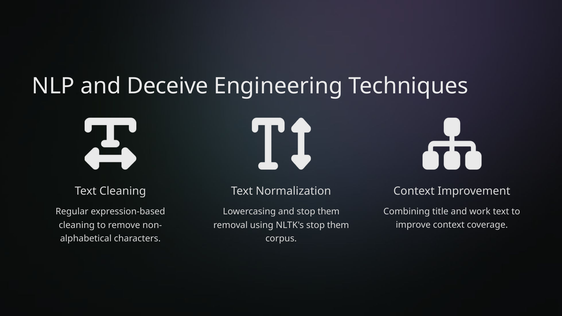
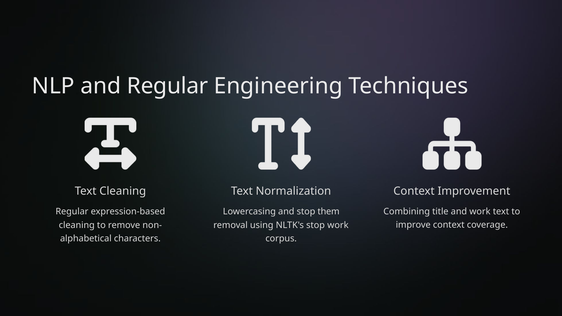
and Deceive: Deceive -> Regular (168, 86)
NLTK's stop them: them -> work (338, 225)
